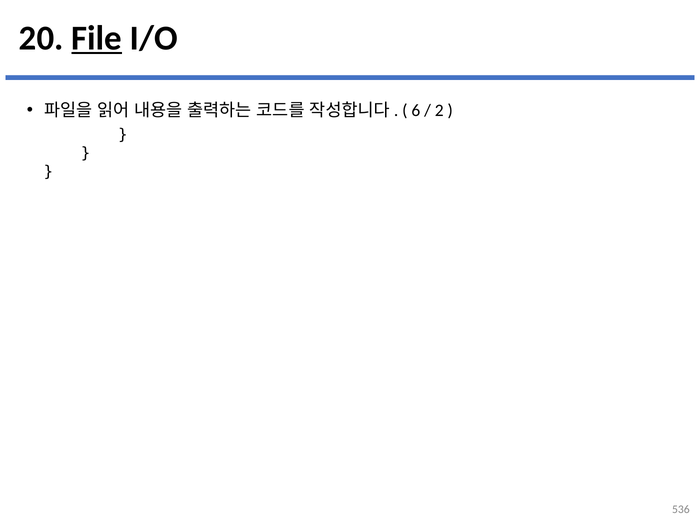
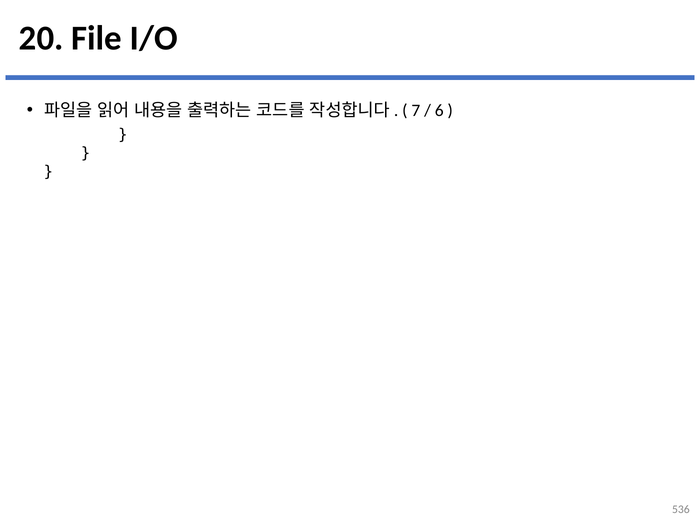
File underline: present -> none (97, 38)
6: 6 -> 7 (416, 111)
2: 2 -> 6 (439, 111)
